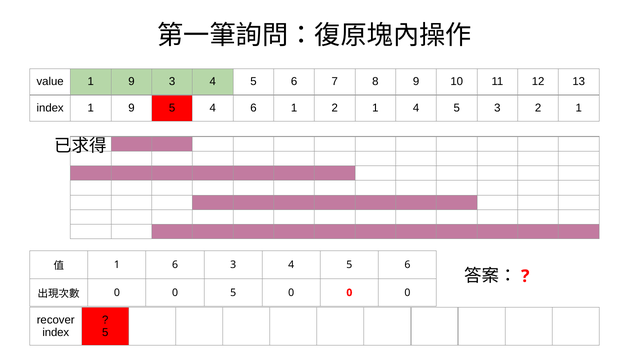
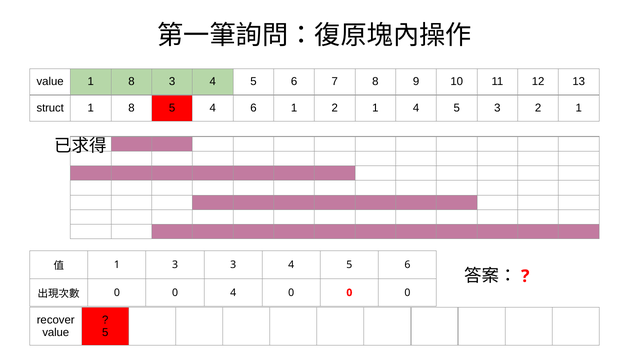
9: 9 -> 8 (131, 82)
index: index -> struct (50, 108)
9: 9 -> 8 (131, 108)
1 6: 6 -> 3 (175, 265)
0 5: 5 -> 4 (233, 293)
index: index -> value (56, 333)
